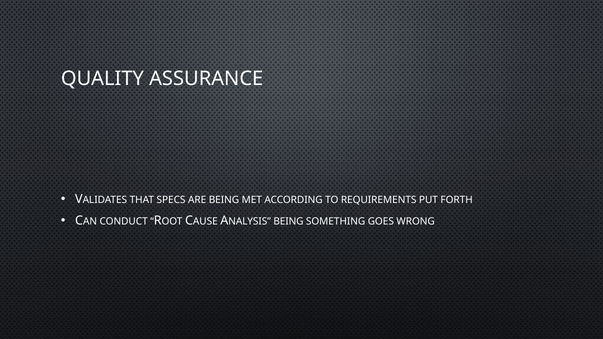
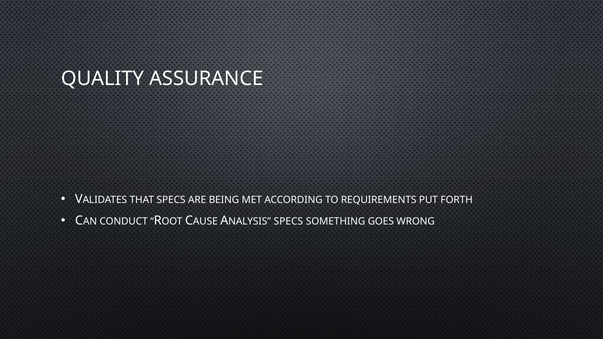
BEING: BEING -> SPECS (288, 222)
